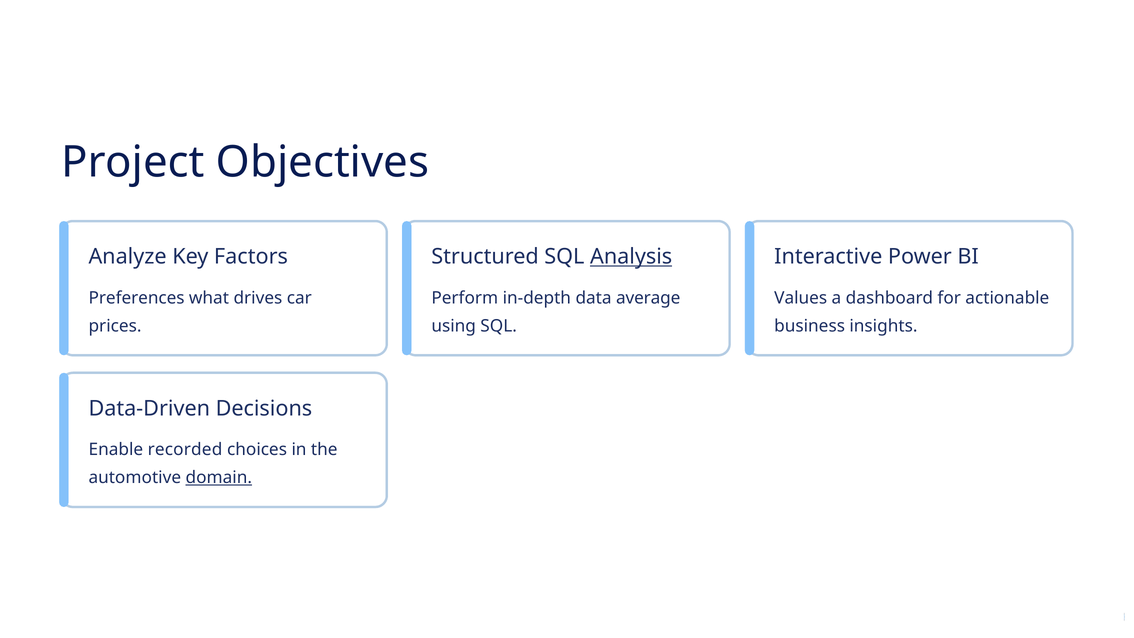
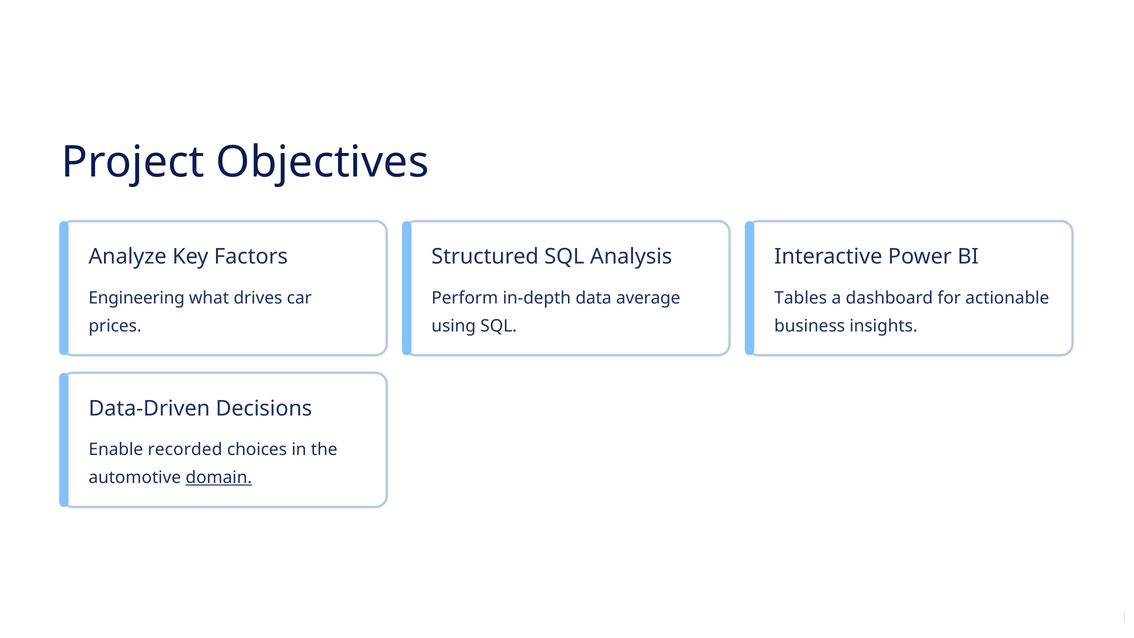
Analysis underline: present -> none (631, 257)
Preferences: Preferences -> Engineering (137, 298)
Values: Values -> Tables (801, 298)
